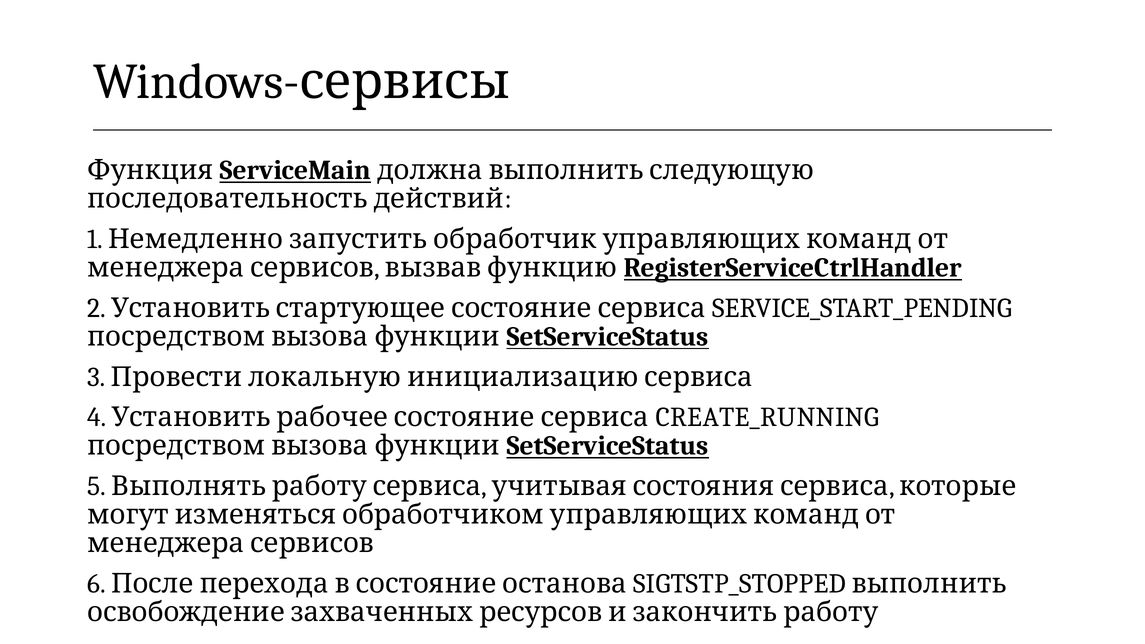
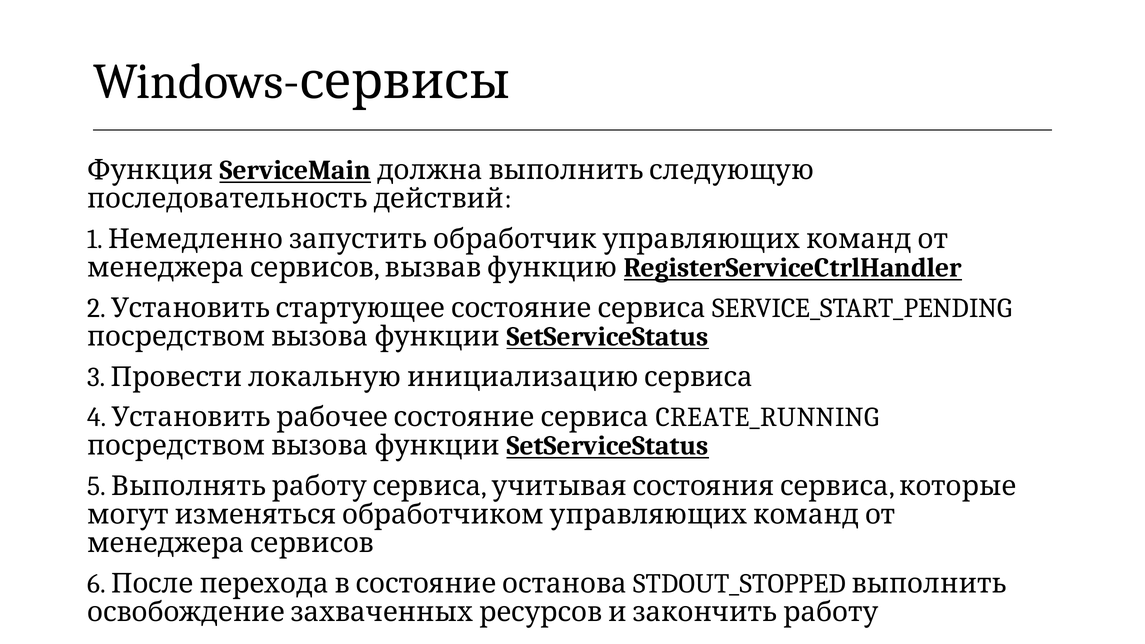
SIGTSTP_STOPPED: SIGTSTP_STOPPED -> STDOUT_STOPPED (740, 584)
